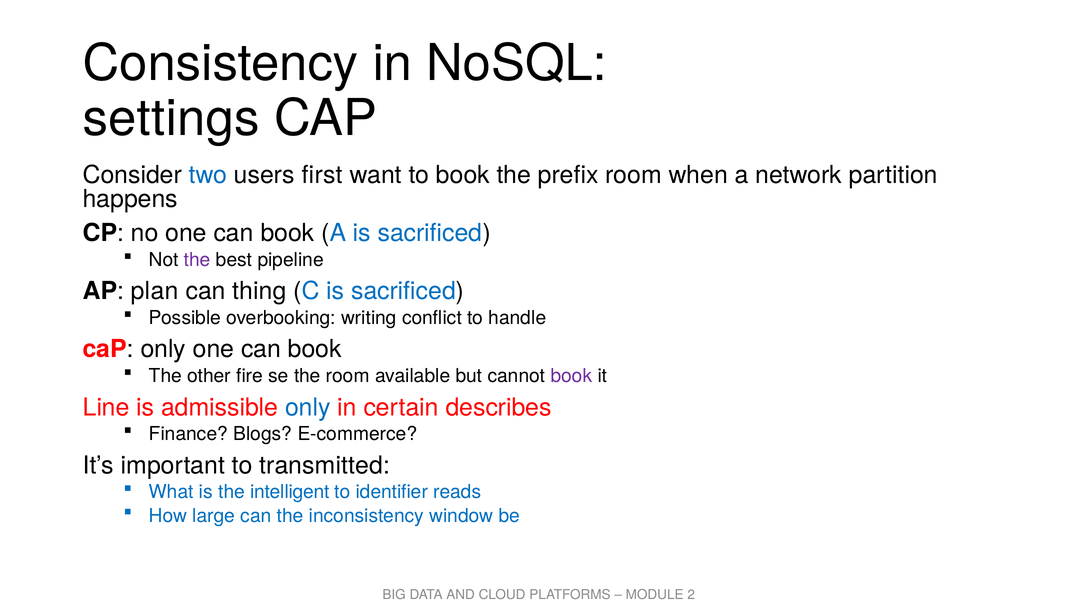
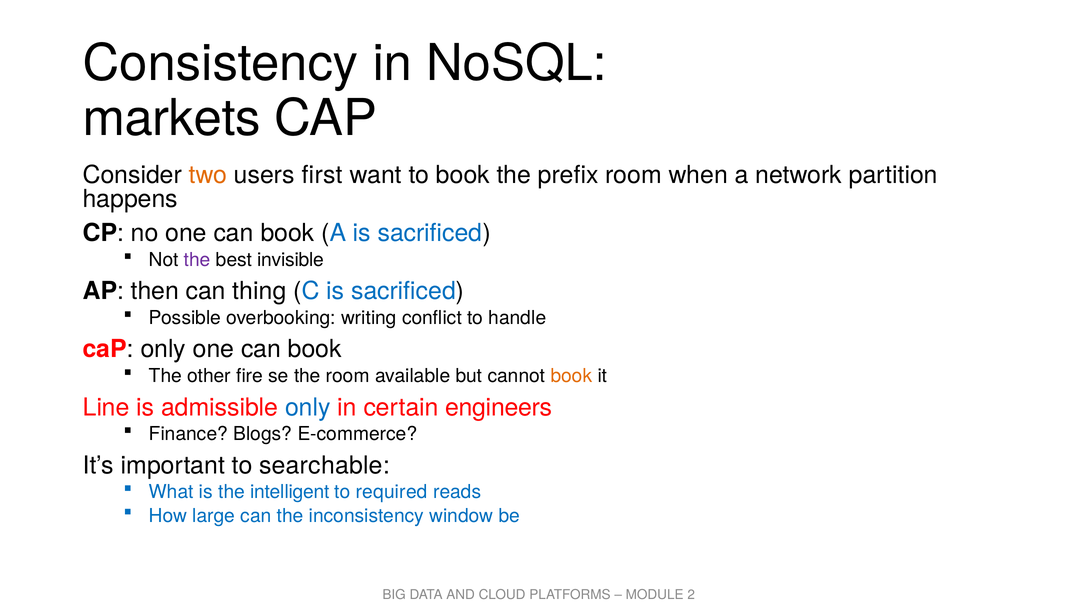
settings: settings -> markets (172, 119)
two colour: blue -> orange (208, 175)
pipeline: pipeline -> invisible (291, 260)
plan: plan -> then (155, 291)
book colour: purple -> orange (571, 376)
describes: describes -> engineers (499, 408)
transmitted: transmitted -> searchable (325, 466)
identifier: identifier -> required (392, 492)
